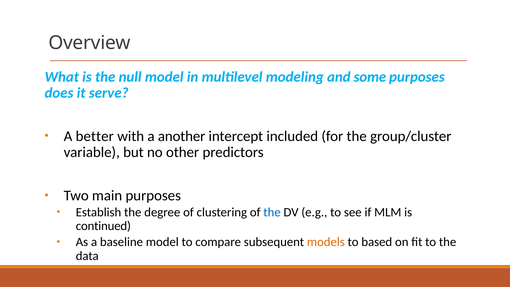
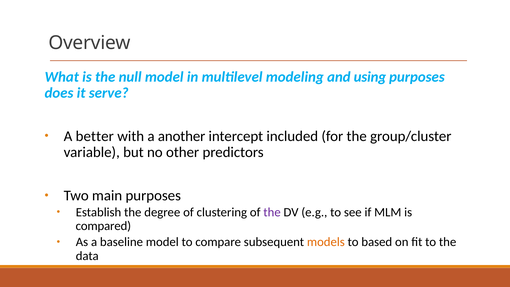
some: some -> using (370, 77)
the colour: blue -> purple (272, 212)
continued: continued -> compared (103, 226)
